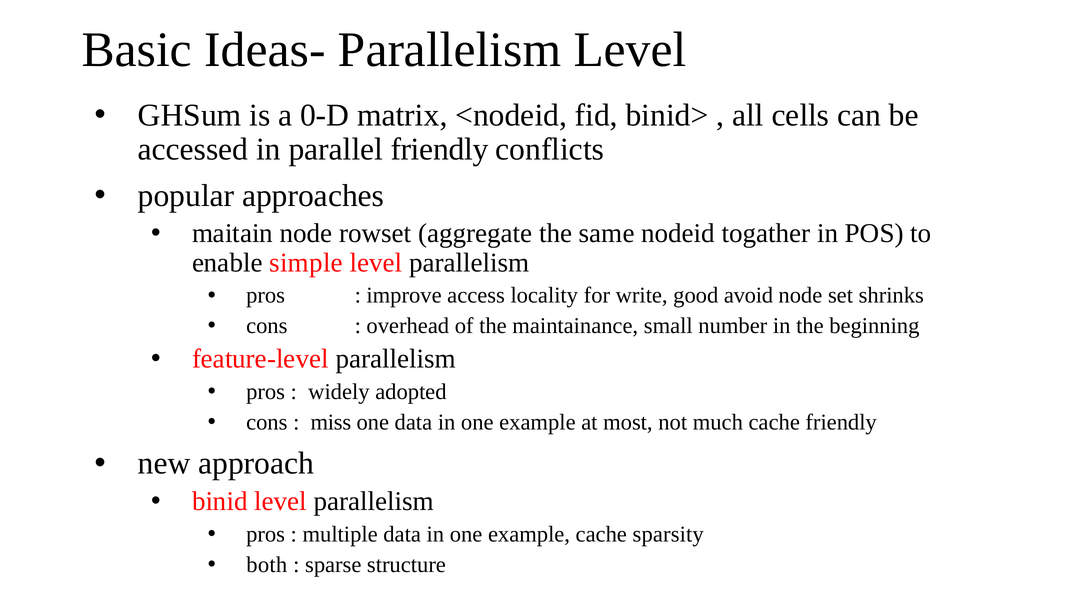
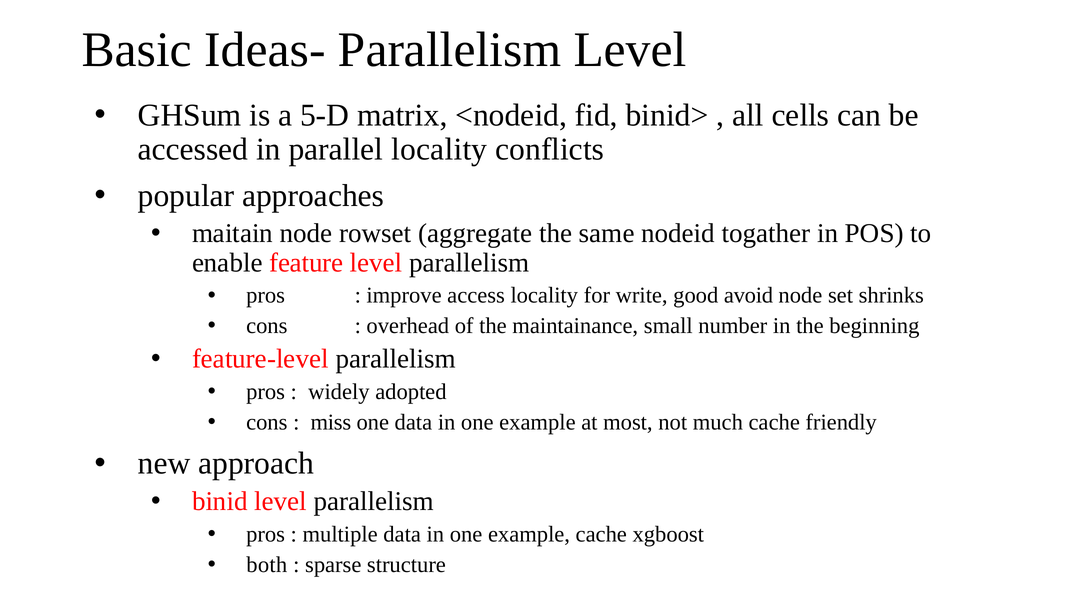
0-D: 0-D -> 5-D (325, 115)
parallel friendly: friendly -> locality (439, 149)
simple: simple -> feature (306, 263)
sparsity: sparsity -> xgboost (668, 534)
